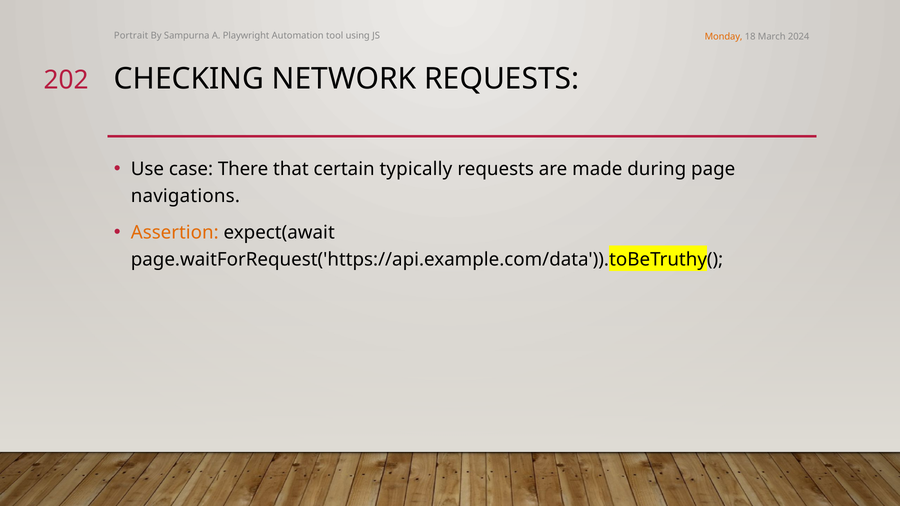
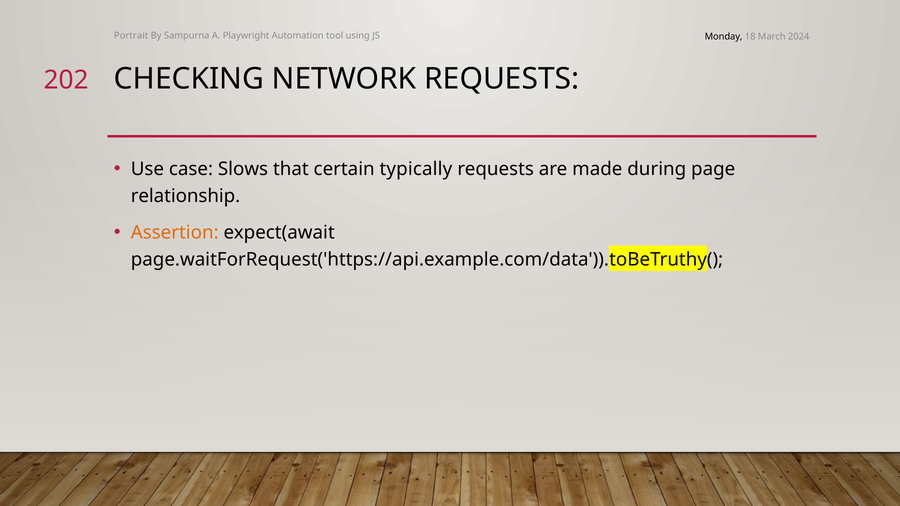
Monday colour: orange -> black (724, 36)
There: There -> Slows (243, 169)
navigations: navigations -> relationship (185, 196)
